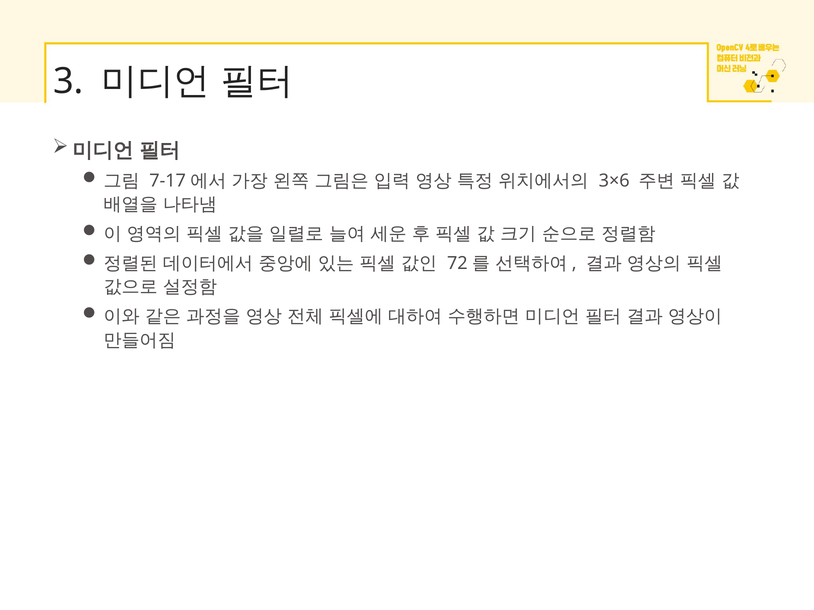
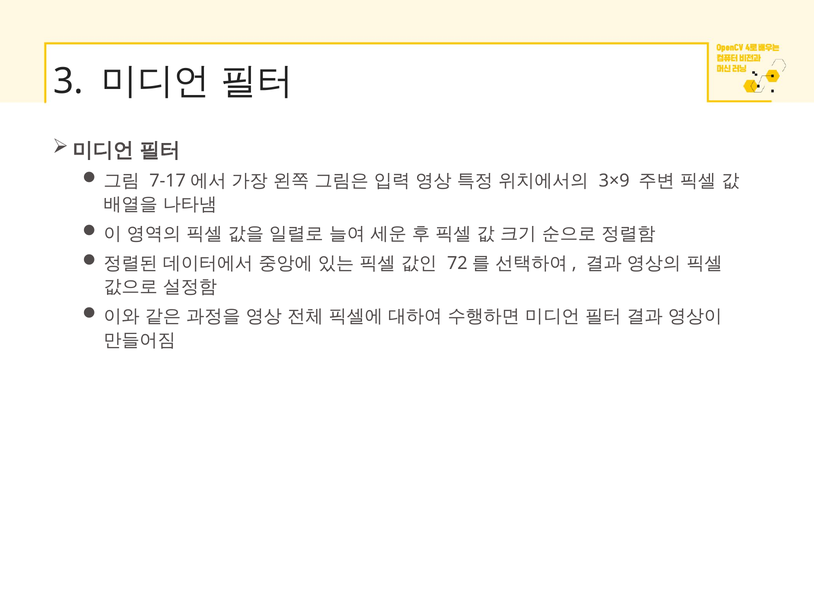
3×6: 3×6 -> 3×9 (614, 181)
